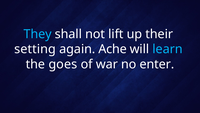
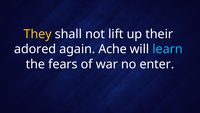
They colour: light blue -> yellow (38, 34)
setting: setting -> adored (35, 49)
goes: goes -> fears (63, 64)
